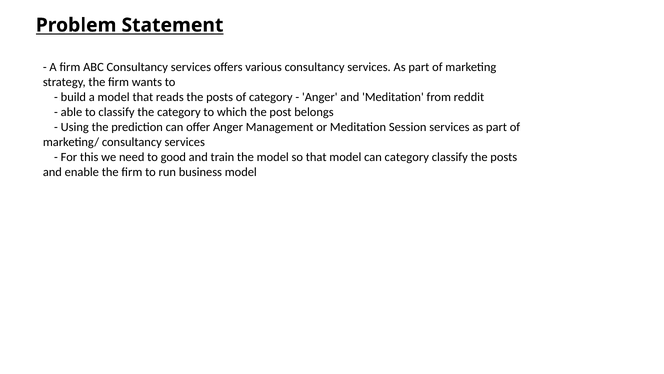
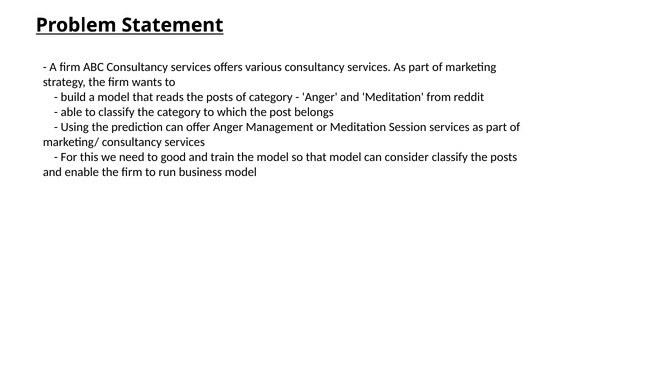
can category: category -> consider (407, 157)
